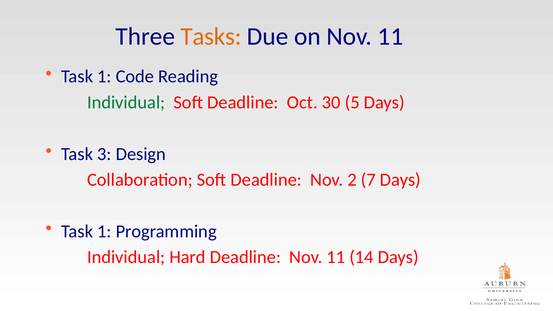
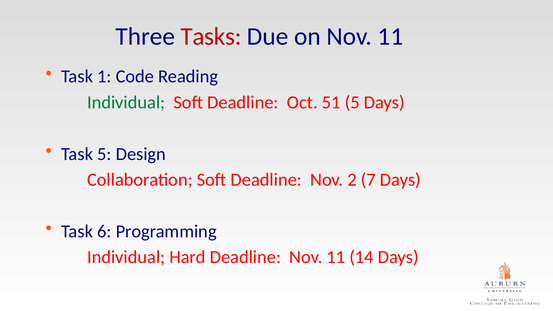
Tasks colour: orange -> red (211, 36)
30: 30 -> 51 (331, 102)
Task 3: 3 -> 5 (104, 154)
1: 1 -> 6 (104, 231)
